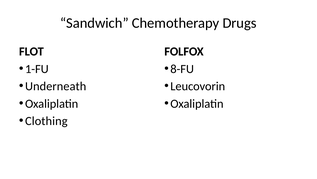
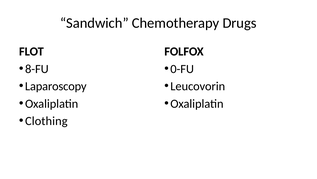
1-FU: 1-FU -> 8-FU (37, 69)
8-FU: 8-FU -> 0-FU (182, 69)
Underneath: Underneath -> Laparoscopy (56, 86)
